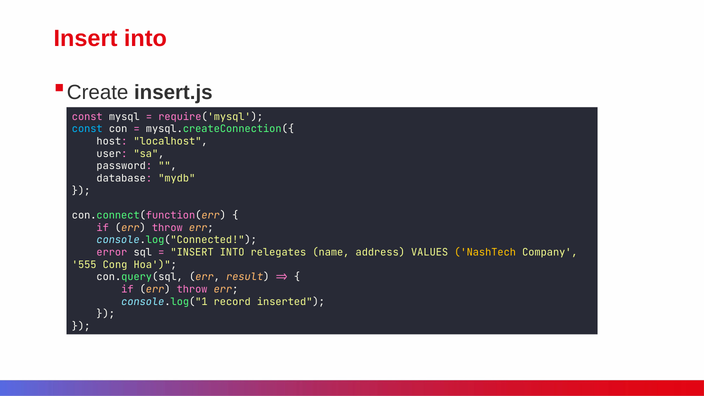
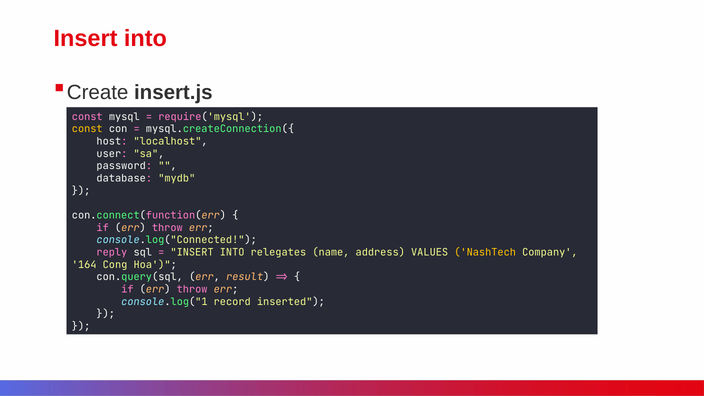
const colour: light blue -> yellow (87, 129)
error: error -> reply (112, 252)
555: 555 -> 164 (84, 265)
